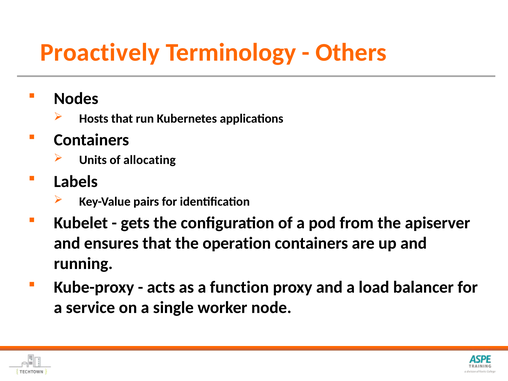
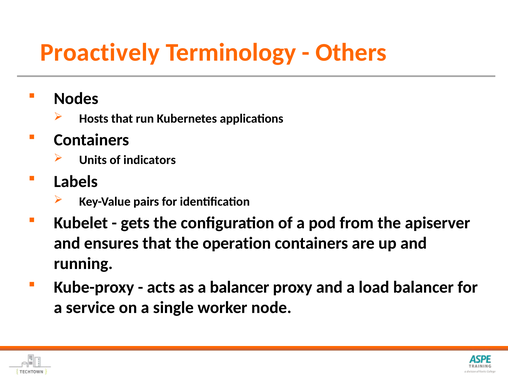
allocating: allocating -> indicators (150, 160)
a function: function -> balancer (240, 287)
